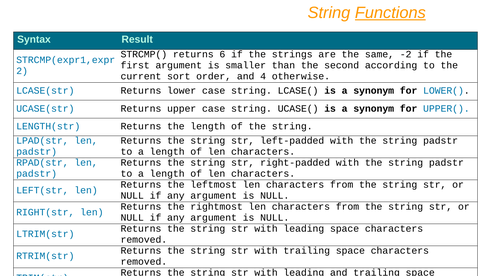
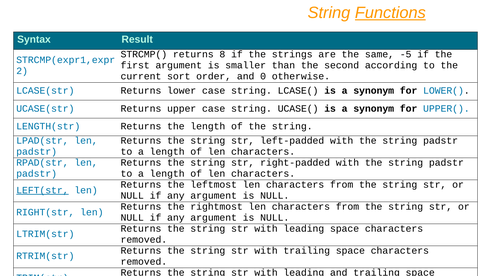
6: 6 -> 8 (222, 54)
-2: -2 -> -5 (406, 54)
4: 4 -> 0 (263, 76)
LEFT(str underline: none -> present (42, 190)
